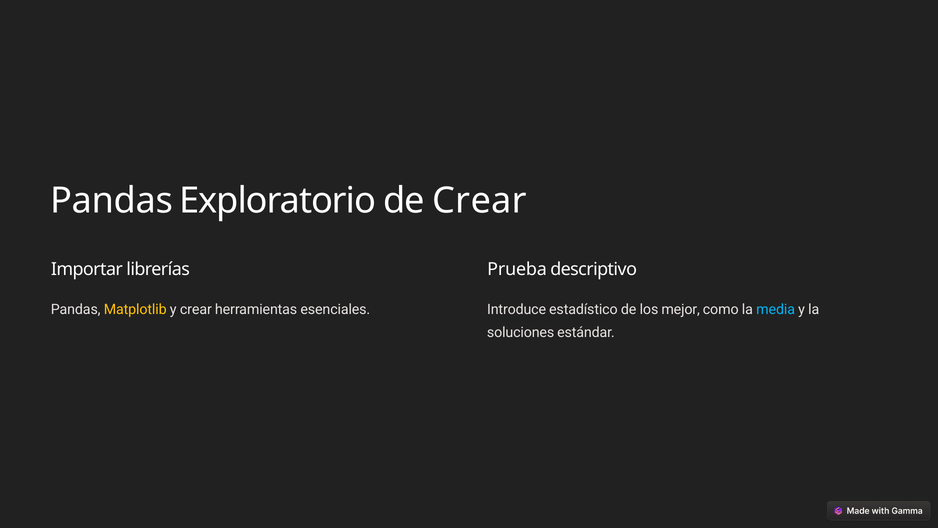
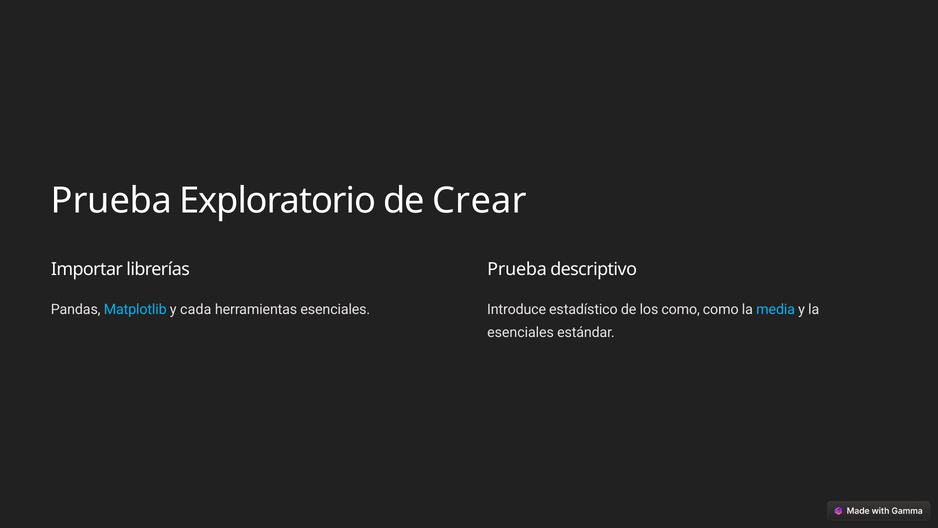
Pandas: Pandas -> Prueba (112, 200)
Matplotlib colour: yellow -> light blue (135, 309)
y crear: crear -> cada (196, 309)
los mejor: mejor -> como (681, 309)
soluciones: soluciones -> esenciales (521, 332)
